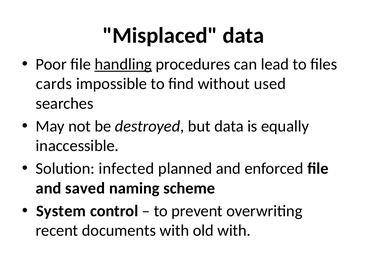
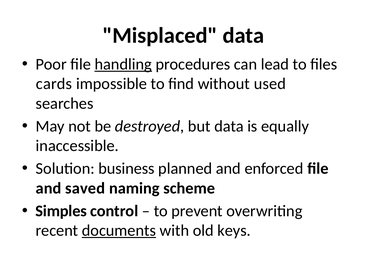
infected: infected -> business (127, 169)
System: System -> Simples (61, 211)
documents underline: none -> present (119, 231)
old with: with -> keys (234, 231)
